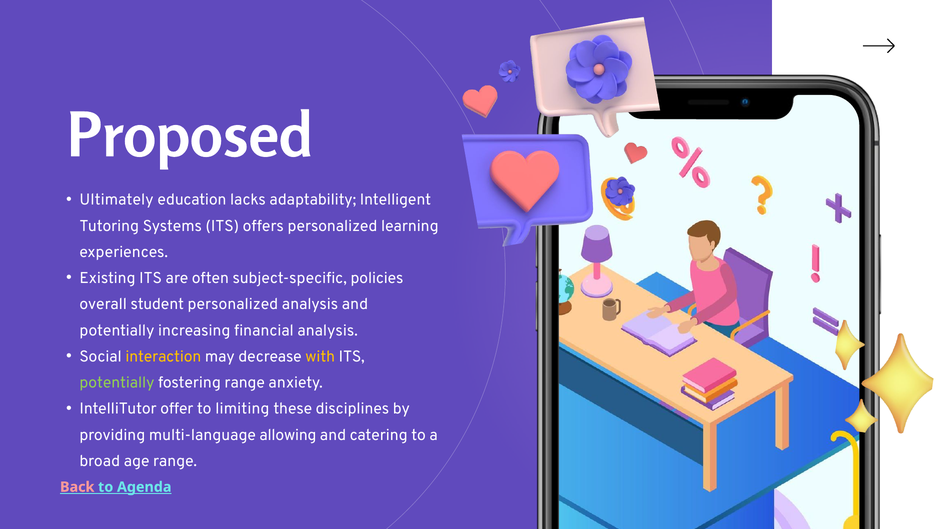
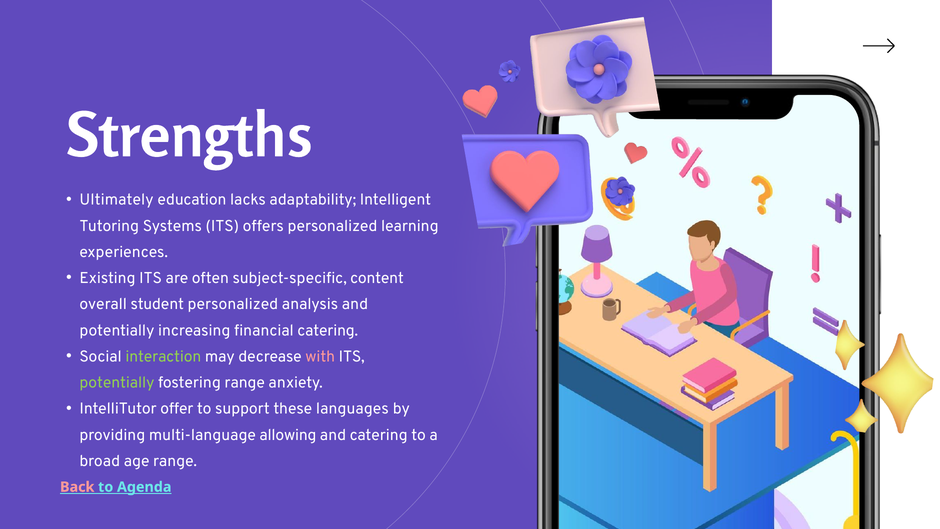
Proposed: Proposed -> Strengths (190, 136)
policies: policies -> content (377, 278)
financial analysis: analysis -> catering (328, 330)
interaction colour: yellow -> light green (163, 356)
with colour: yellow -> pink (320, 356)
limiting: limiting -> support (242, 409)
disciplines: disciplines -> languages (352, 409)
